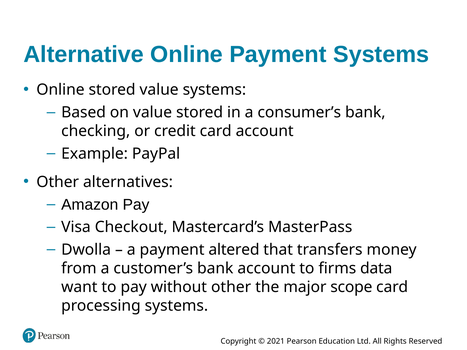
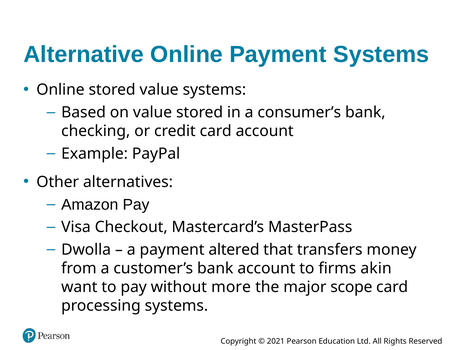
data: data -> akin (376, 269)
without other: other -> more (231, 287)
